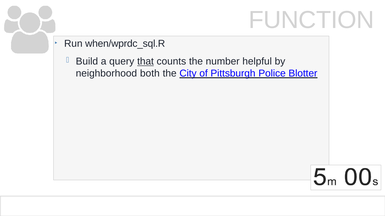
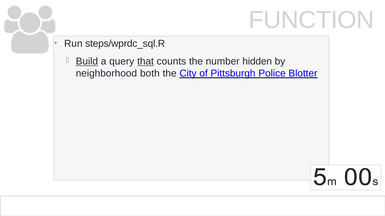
when/wprdc_sql.R: when/wprdc_sql.R -> steps/wprdc_sql.R (125, 44)
Build underline: none -> present (87, 62)
helpful: helpful -> hidden (257, 62)
